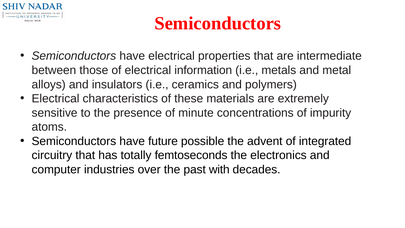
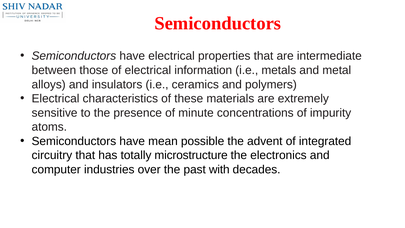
future: future -> mean (163, 141)
femtoseconds: femtoseconds -> microstructure (191, 155)
